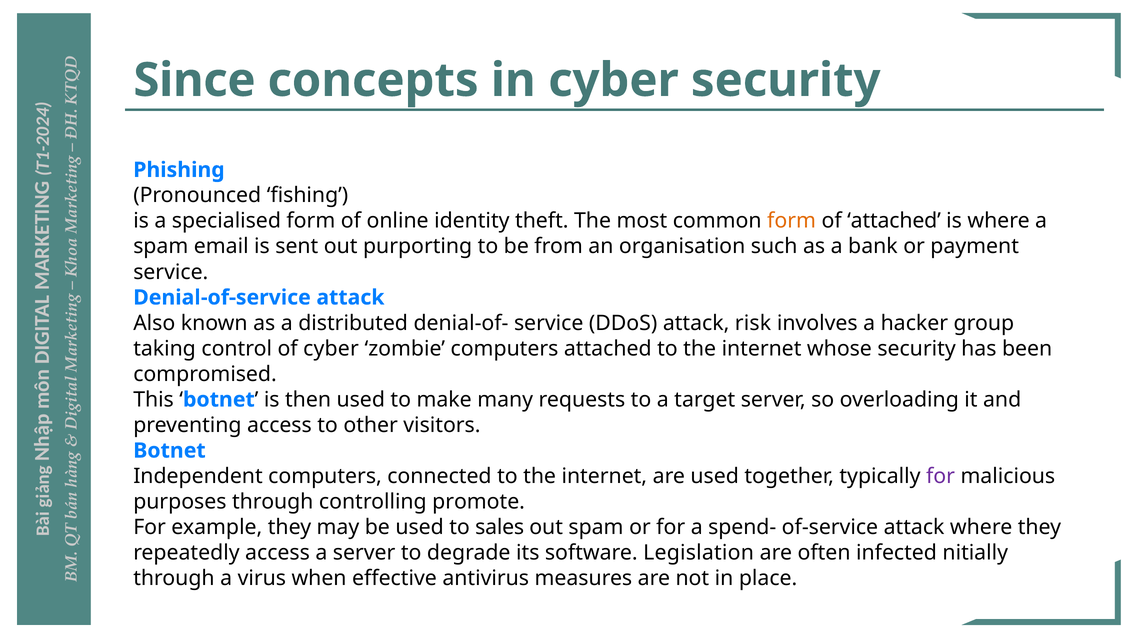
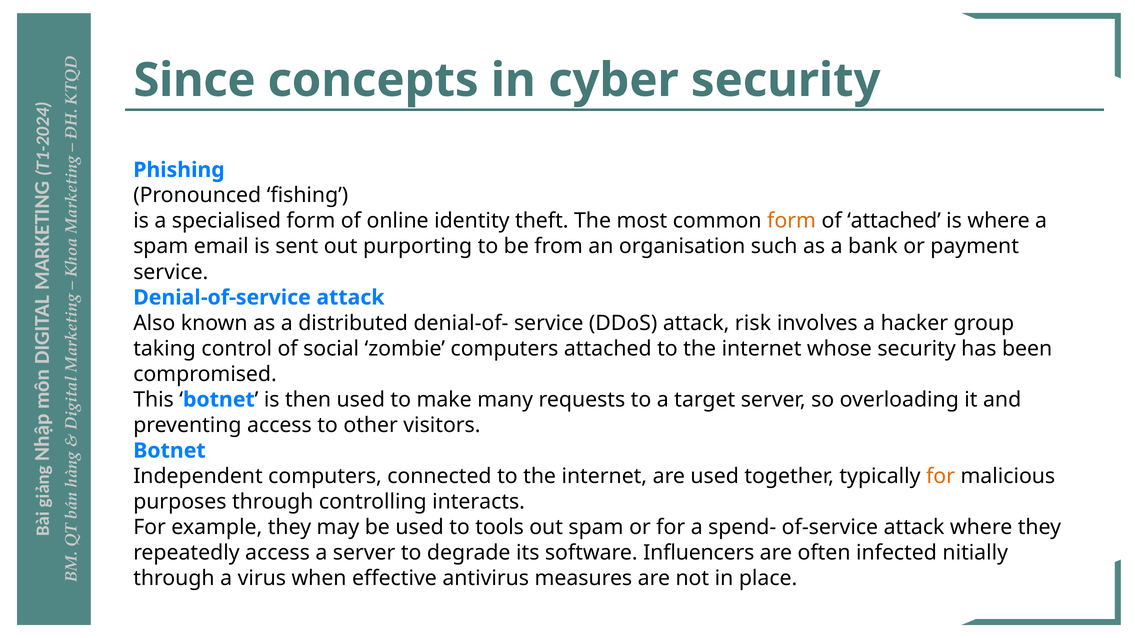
of cyber: cyber -> social (331, 349)
for colour: purple -> orange (941, 476)
promote: promote -> interacts (479, 502)
sales: sales -> tools (500, 528)
Legislation: Legislation -> Influencers (699, 553)
